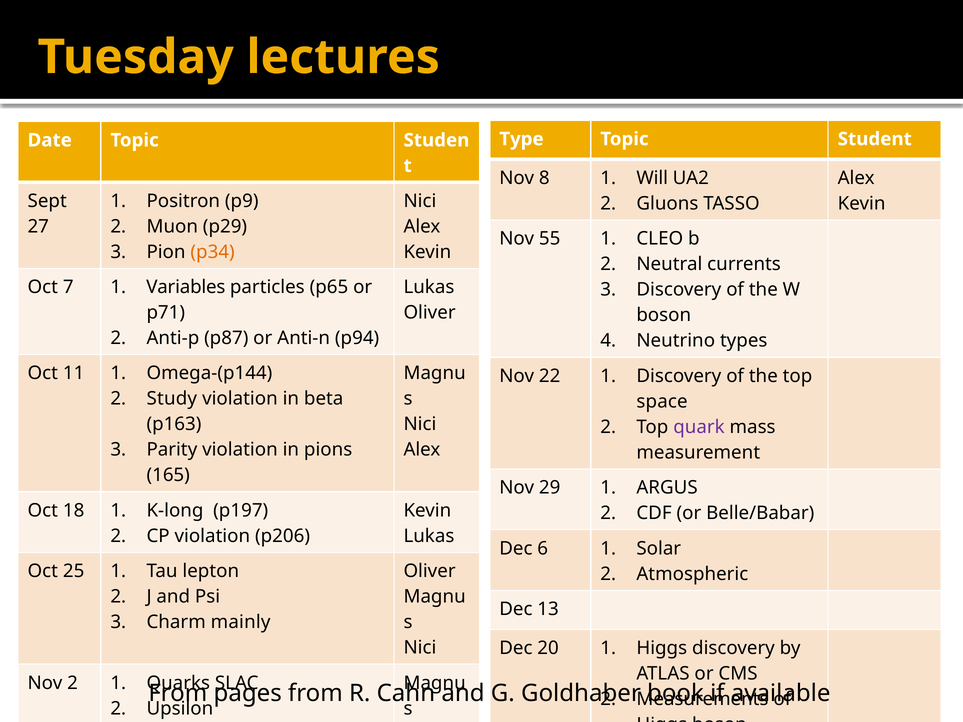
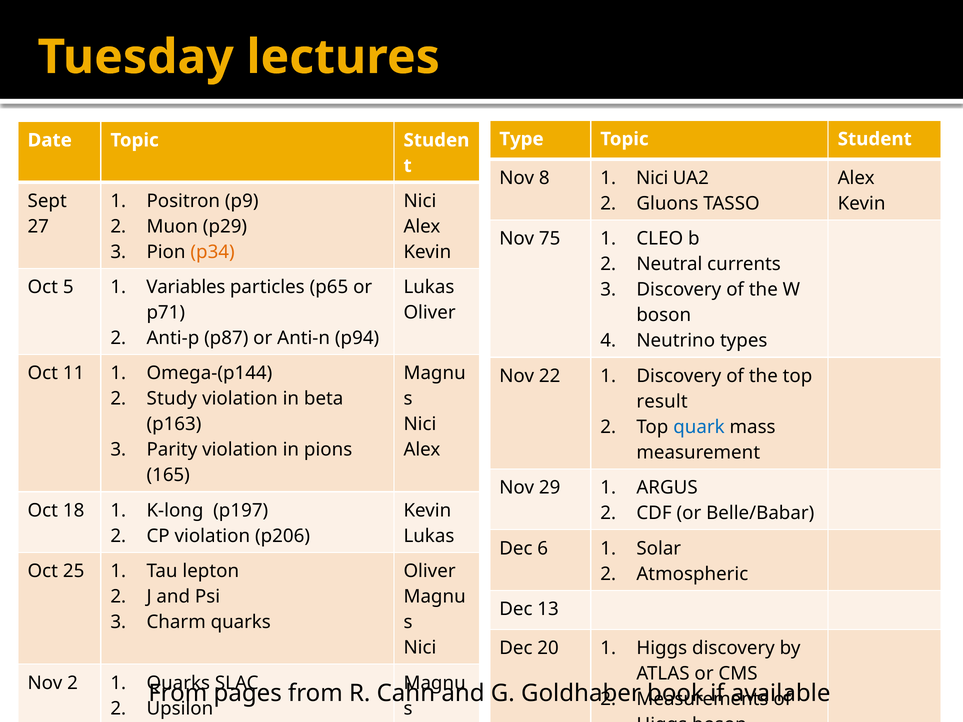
Will: Will -> Nici (652, 178)
55: 55 -> 75 (550, 239)
7: 7 -> 5 (68, 287)
space: space -> result (662, 402)
quark colour: purple -> blue (699, 427)
Charm mainly: mainly -> quarks (241, 622)
